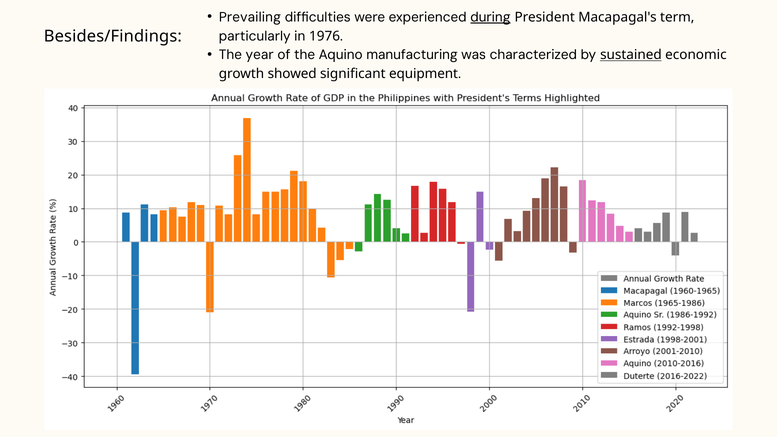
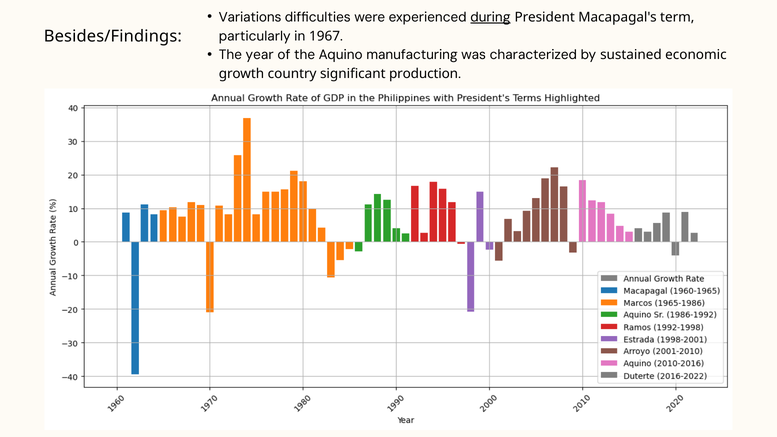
Prevailing: Prevailing -> Variations (250, 17)
1976: 1976 -> 1967 (325, 36)
sustained underline: present -> none (631, 55)
showed: showed -> country (292, 74)
equipment: equipment -> production (424, 74)
